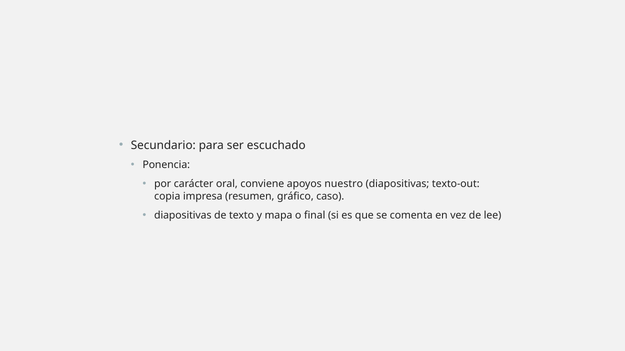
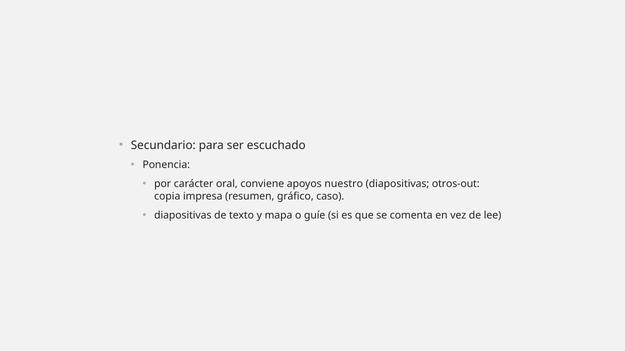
texto-out: texto-out -> otros-out (456, 184)
final: final -> guíe (315, 216)
